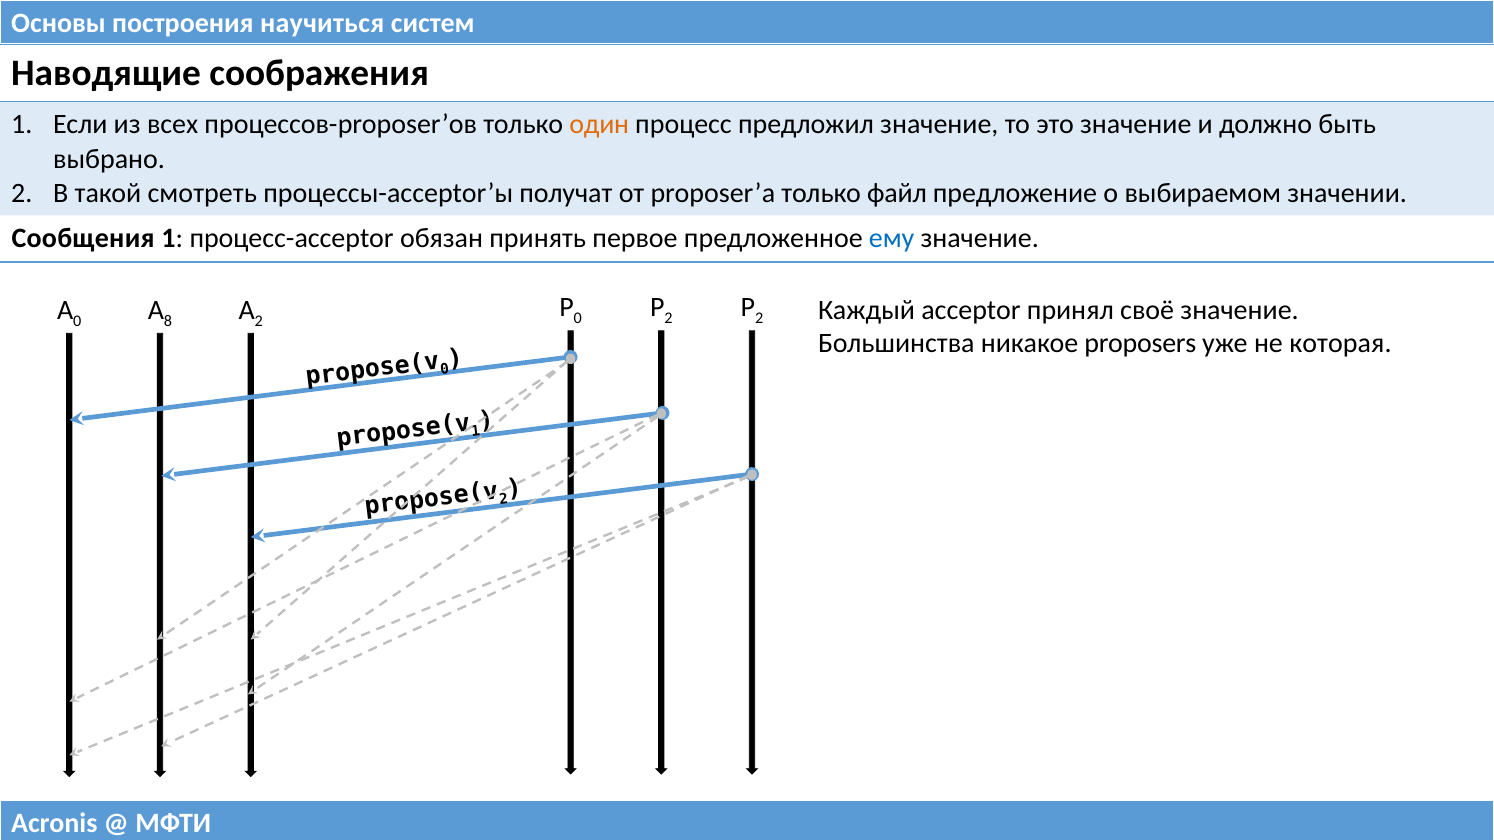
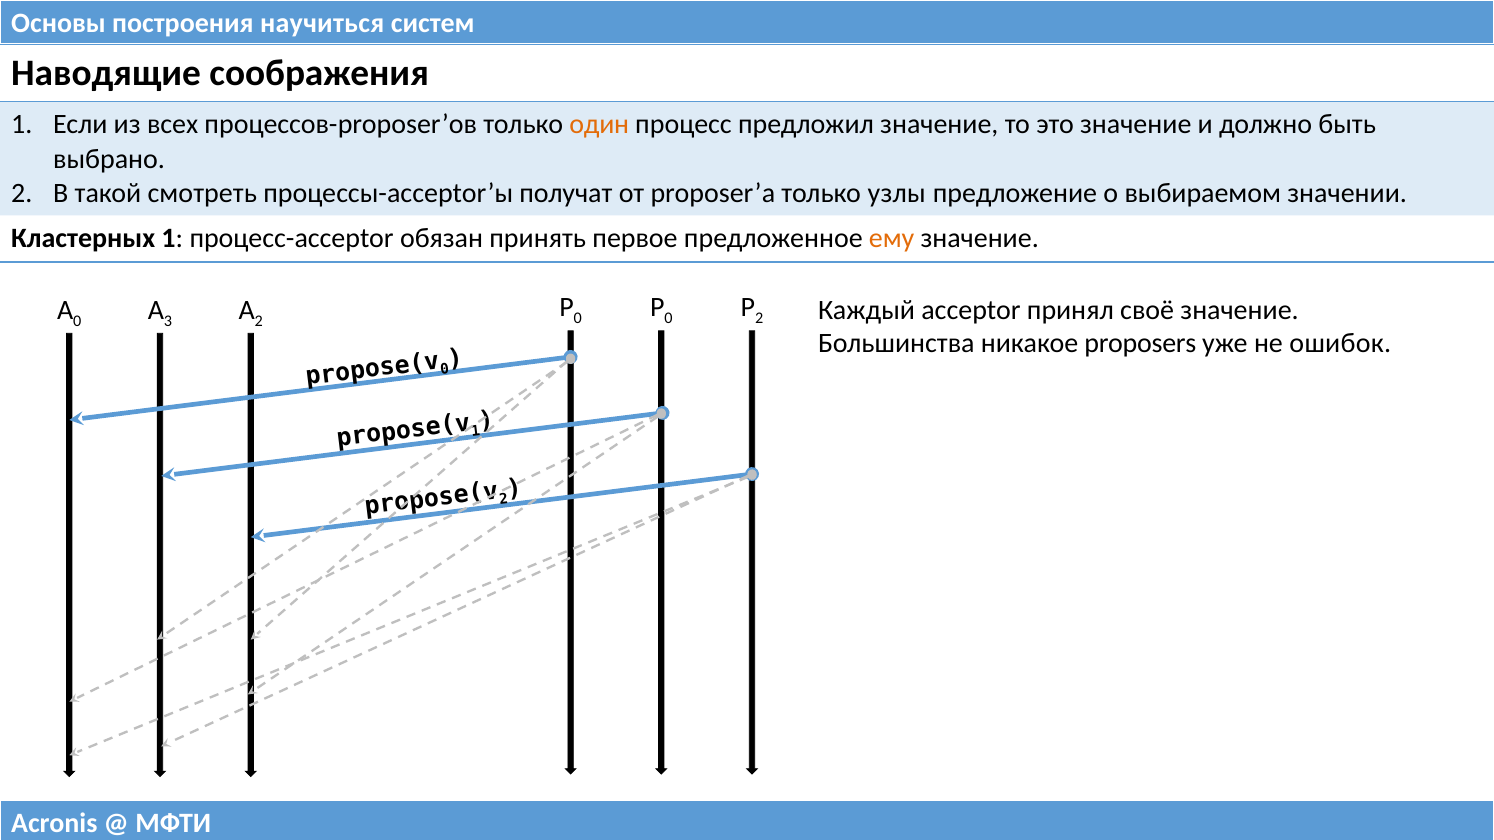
файл: файл -> узлы (897, 193)
Сообщения: Сообщения -> Кластерных (83, 238)
ему colour: blue -> orange (892, 238)
8: 8 -> 3 (168, 321)
2: 2 -> 0 (669, 318)
которая: которая -> ошибок (1340, 344)
